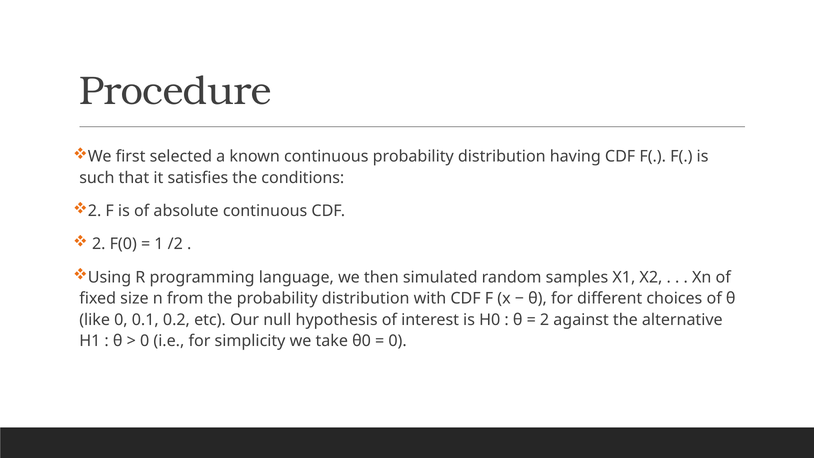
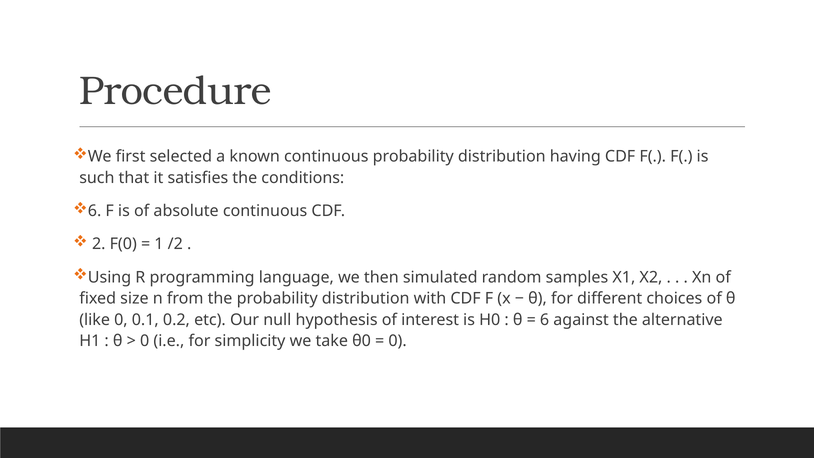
2: 2 -> 6 (95, 211)
2: 2 -> 6 (545, 320)
